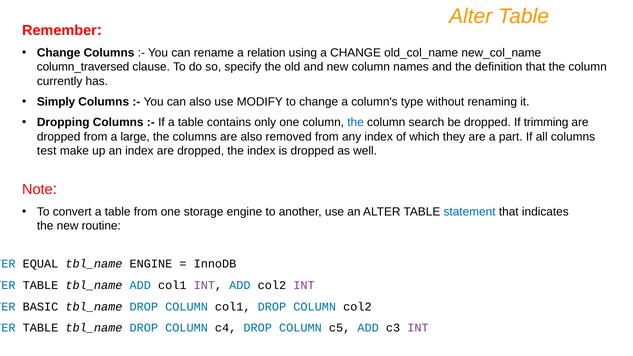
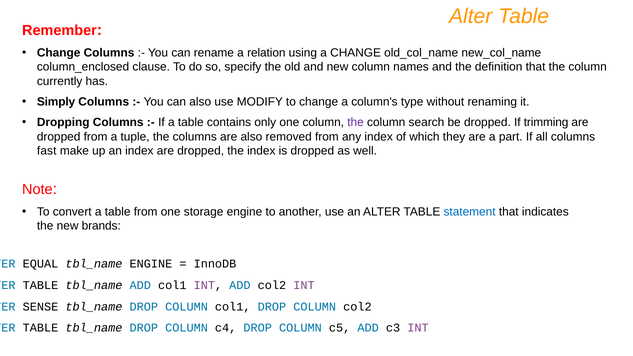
column_traversed: column_traversed -> column_enclosed (83, 67)
the colour: blue -> purple (356, 122)
large: large -> tuple (135, 137)
test: test -> fast (47, 151)
routine: routine -> brands (101, 226)
BASIC: BASIC -> SENSE (41, 307)
